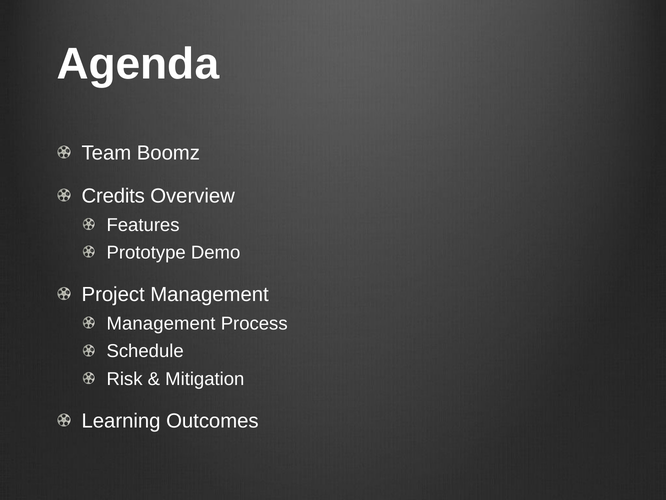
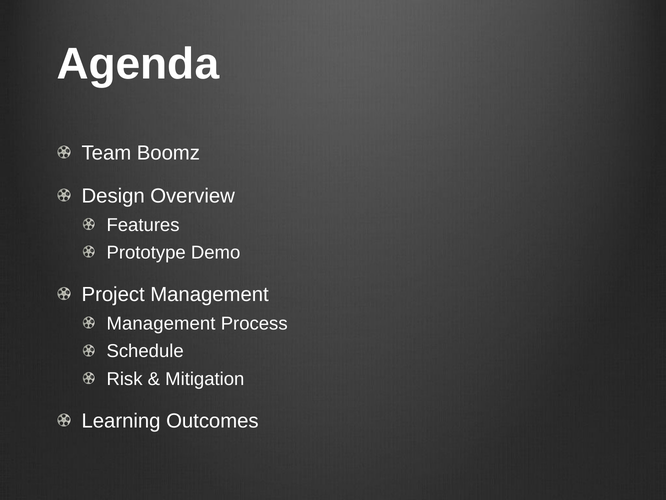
Credits: Credits -> Design (113, 196)
